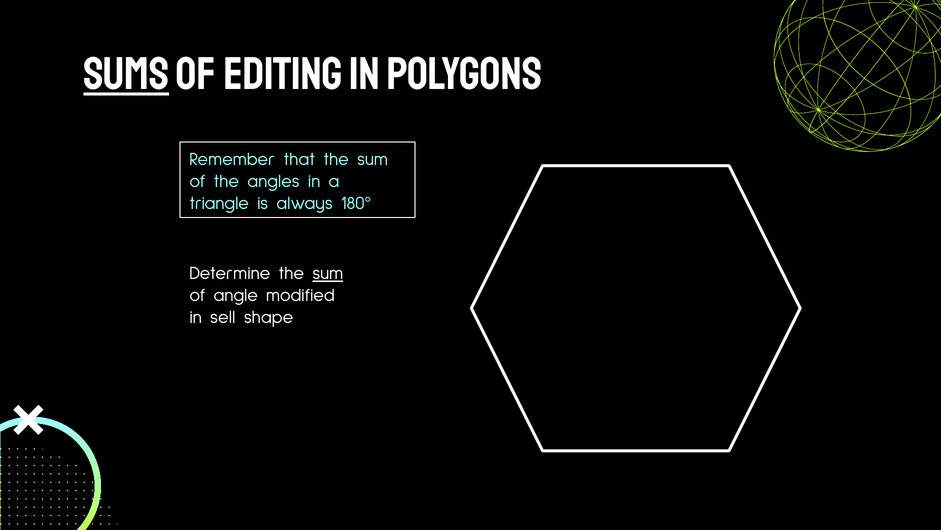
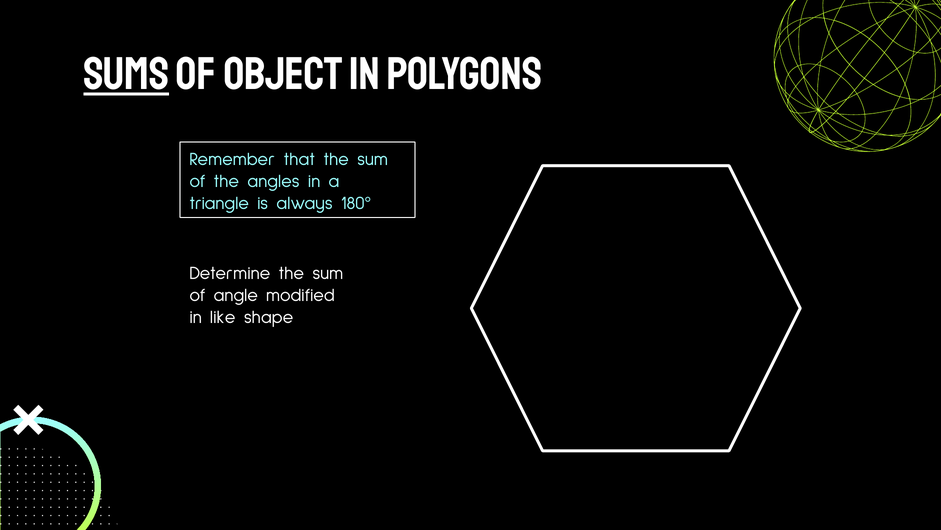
EDITING: EDITING -> OBJECT (283, 74)
sum underline: present -> none (328, 273)
sell: sell -> like (223, 317)
